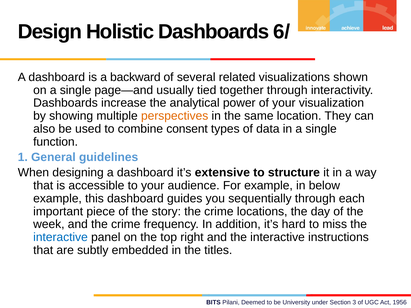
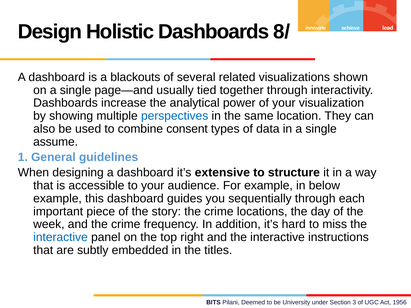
6/: 6/ -> 8/ (282, 32)
backward: backward -> blackouts (135, 77)
perspectives colour: orange -> blue (175, 116)
function: function -> assume (56, 142)
